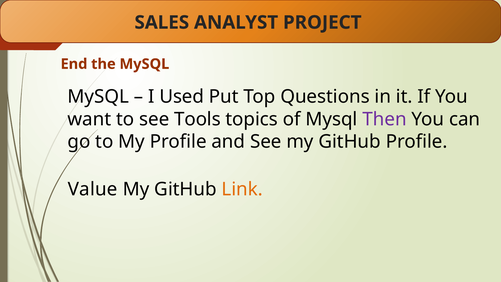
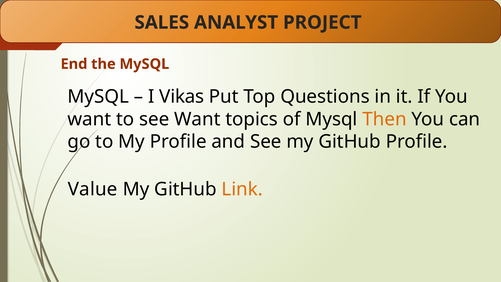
Used: Used -> Vikas (182, 97)
see Tools: Tools -> Want (197, 119)
Then colour: purple -> orange (385, 119)
